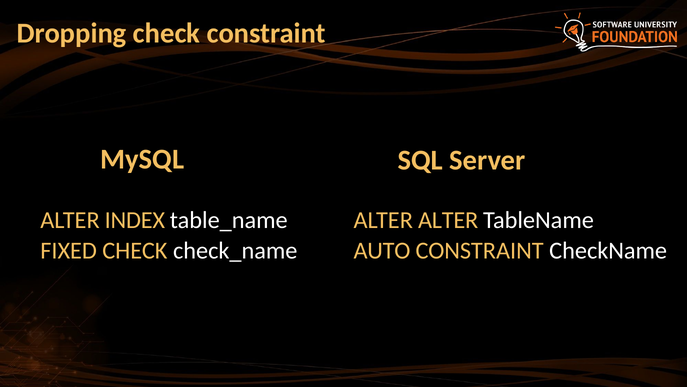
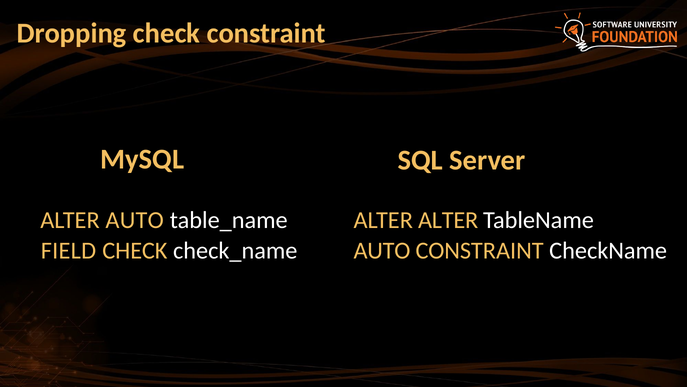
ALTER INDEX: INDEX -> AUTO (135, 220)
FIXED: FIXED -> FIELD (68, 250)
